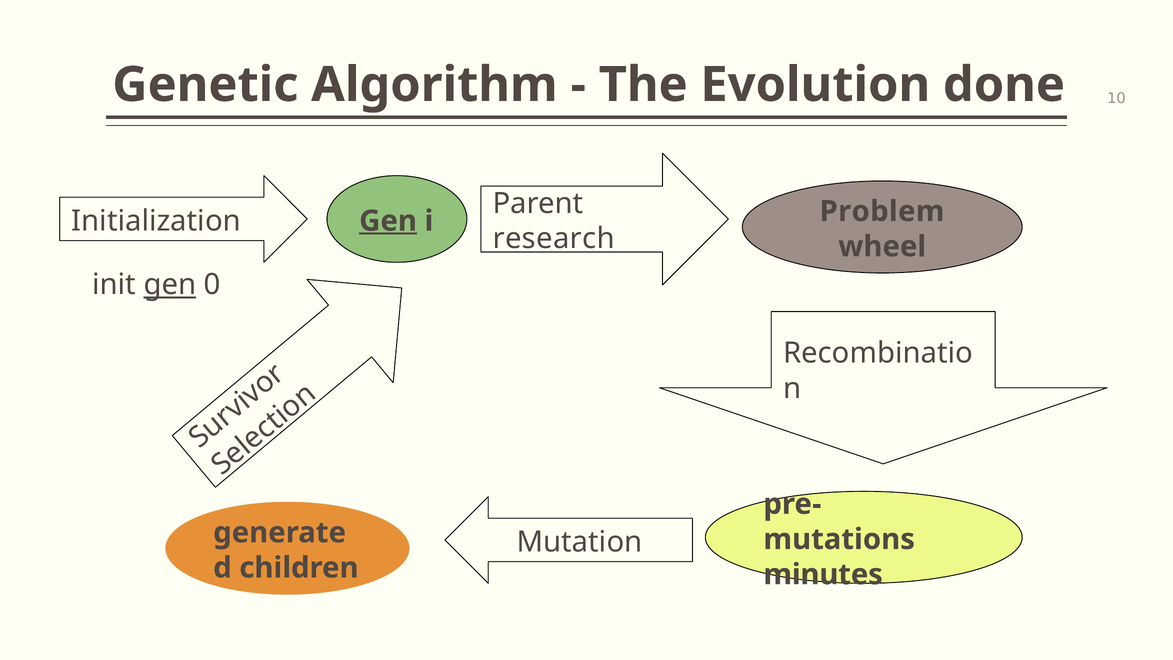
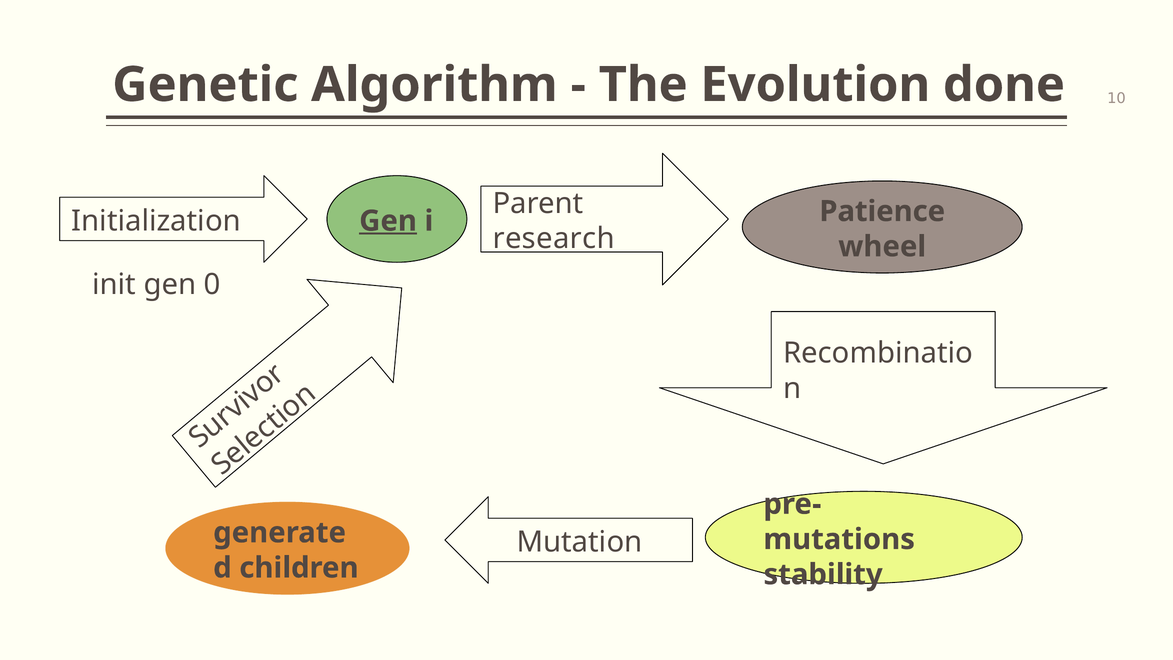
Problem: Problem -> Patience (882, 211)
gen underline: present -> none (170, 285)
minutes: minutes -> stability (823, 574)
